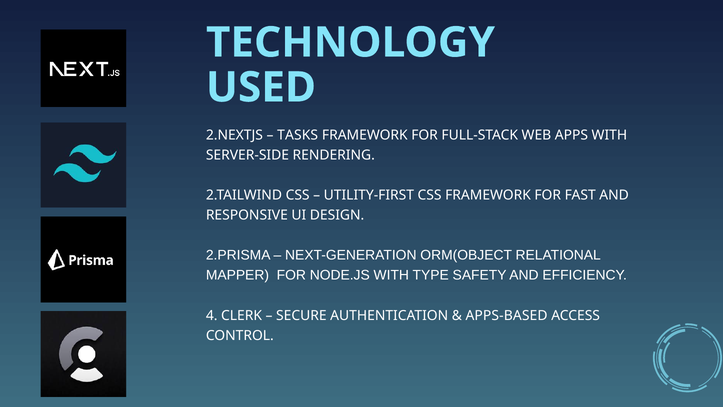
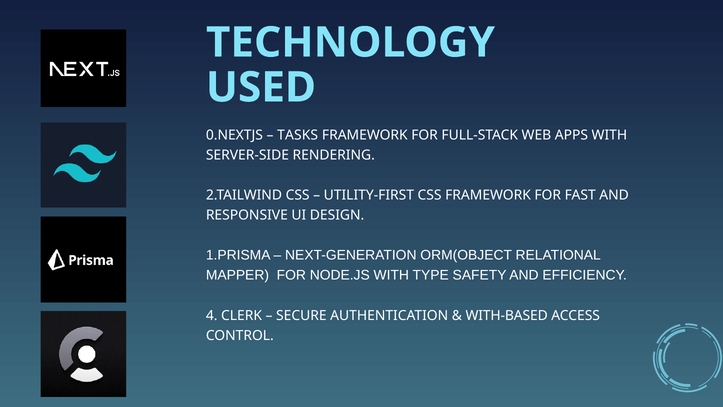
2.NEXTJS: 2.NEXTJS -> 0.NEXTJS (234, 135)
2.PRISMA: 2.PRISMA -> 1.PRISMA (238, 255)
APPS-BASED: APPS-BASED -> WITH-BASED (507, 315)
